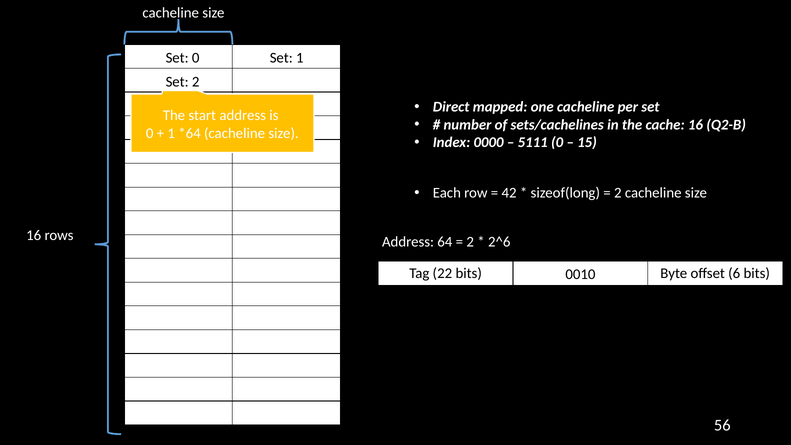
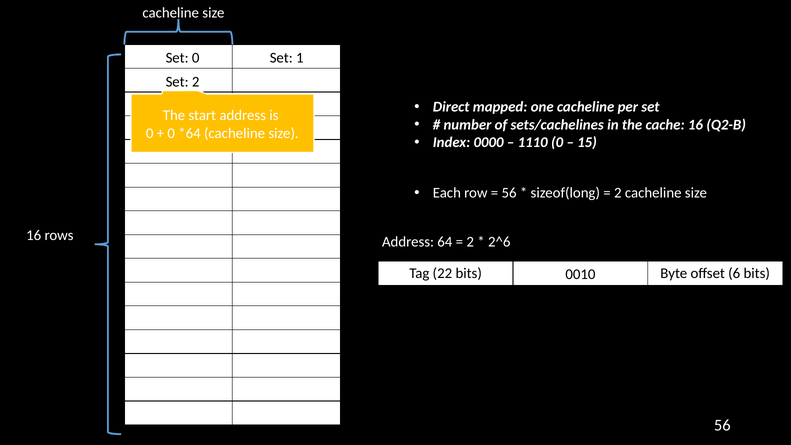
1: 1 -> 0 (171, 133)
5111: 5111 -> 1110 (533, 143)
42: 42 -> 56 (509, 193)
